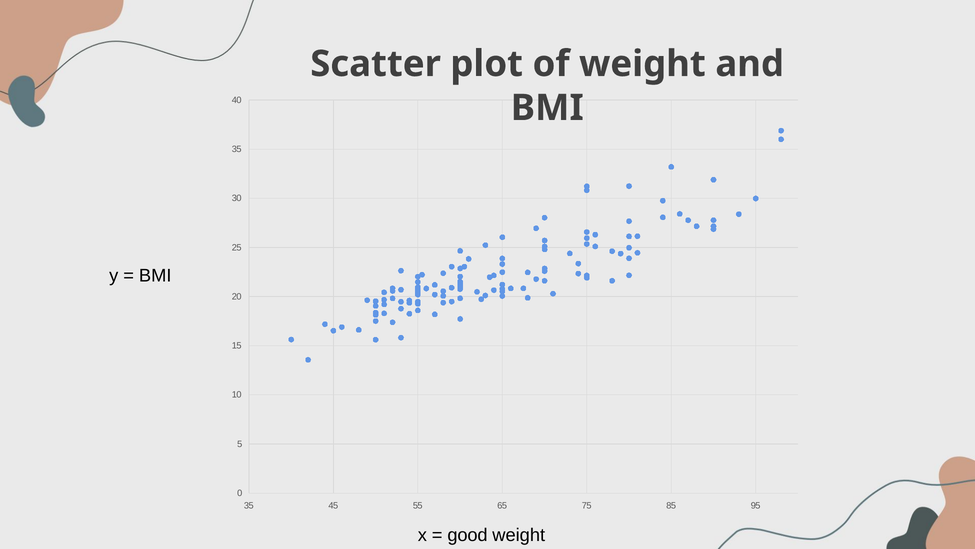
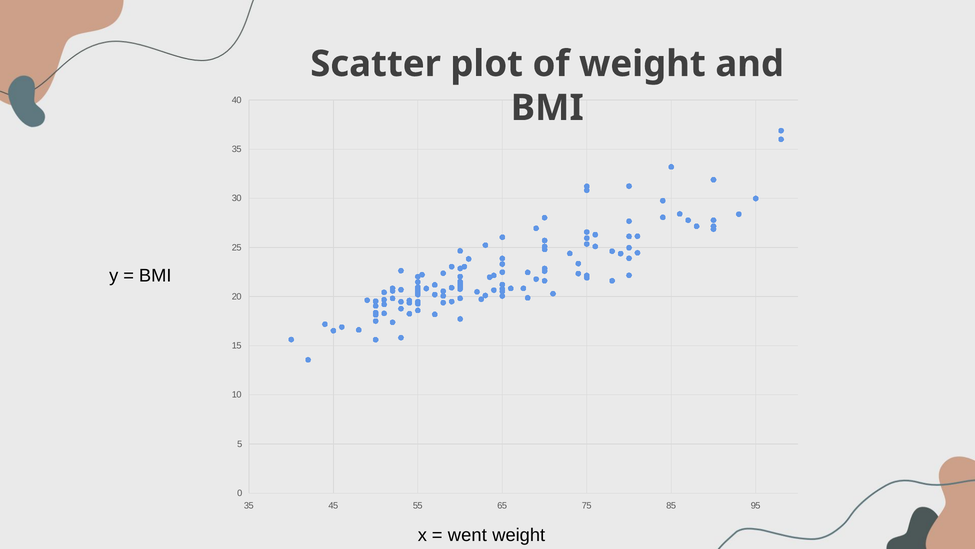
good: good -> went (467, 535)
